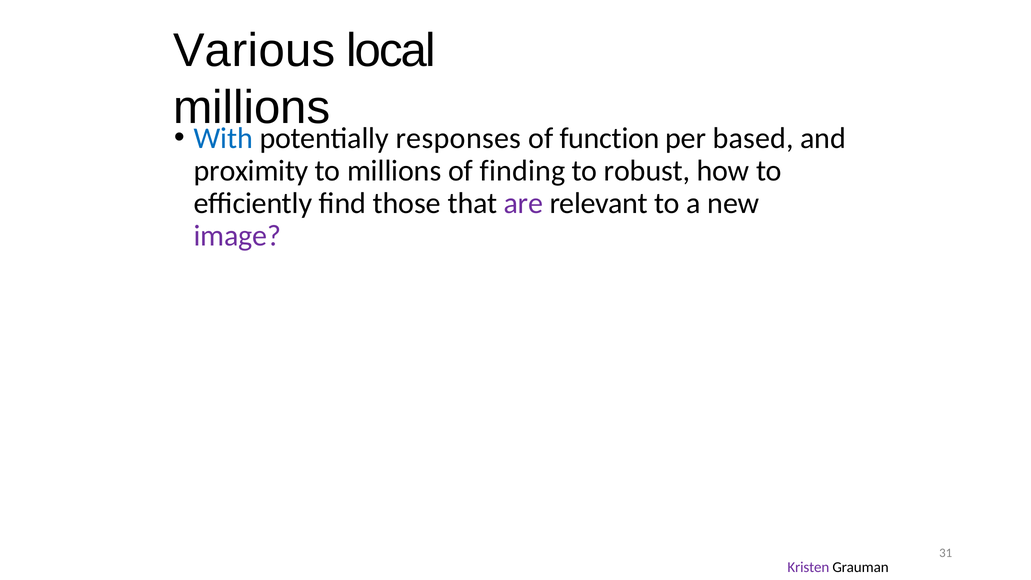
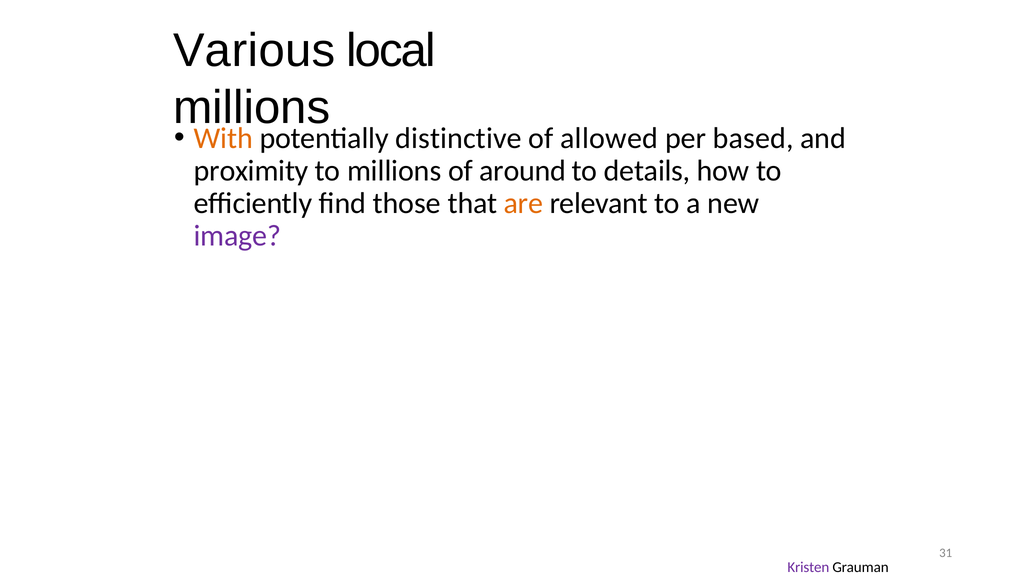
With colour: blue -> orange (223, 138)
responses: responses -> distinctive (459, 138)
function: function -> allowed (609, 138)
finding: finding -> around (523, 171)
robust: robust -> details (647, 171)
are colour: purple -> orange (523, 203)
